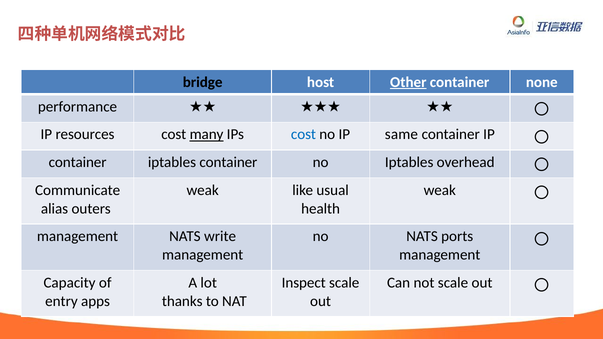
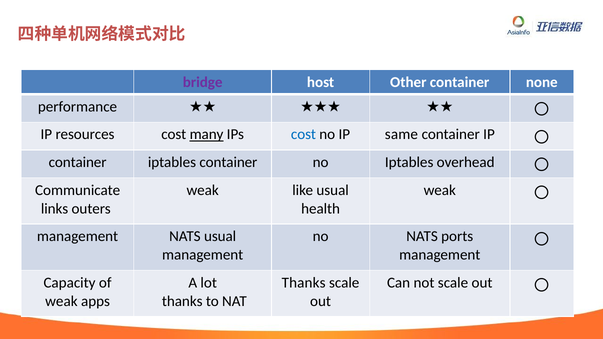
bridge colour: black -> purple (203, 82)
Other underline: present -> none (408, 82)
alias: alias -> links (55, 209)
NATS write: write -> usual (220, 237)
Inspect: Inspect -> Thanks (304, 283)
entry: entry -> weak (61, 301)
